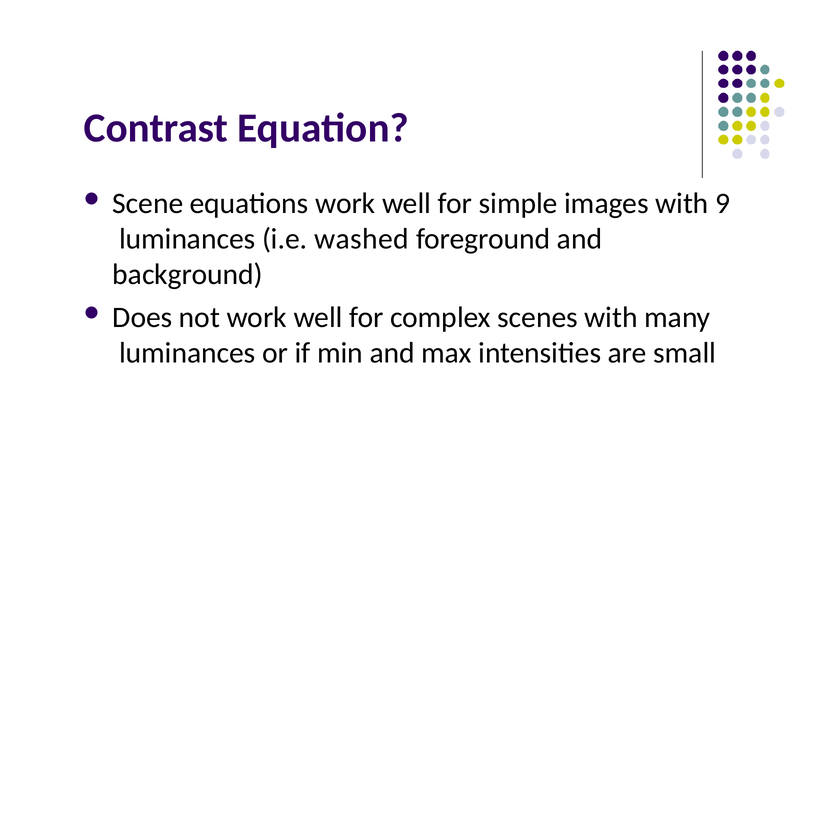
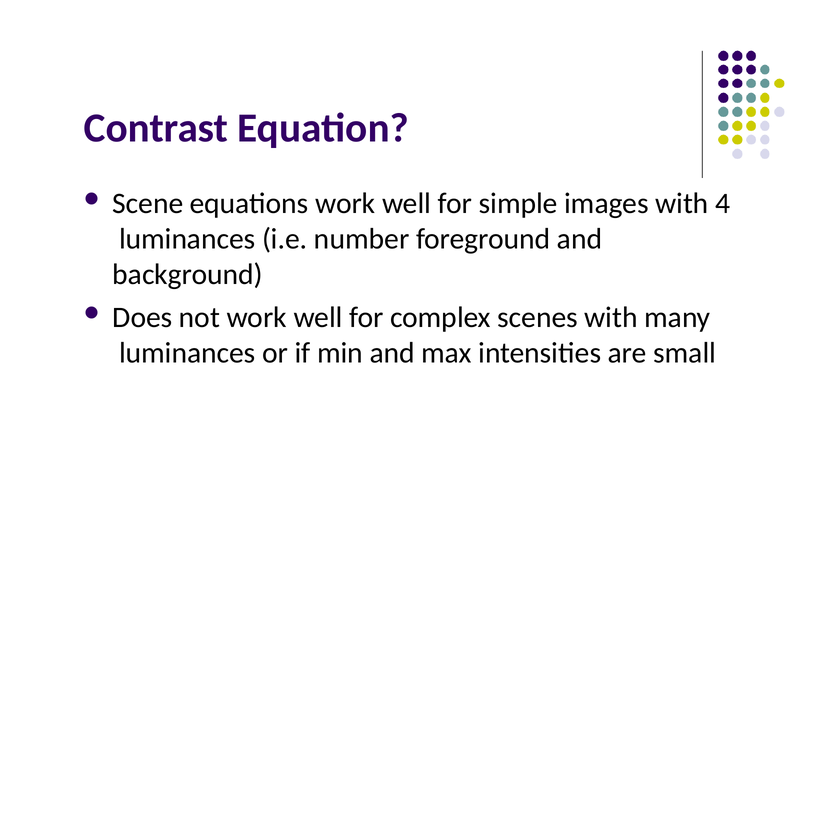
9: 9 -> 4 (723, 203)
washed: washed -> number (362, 239)
